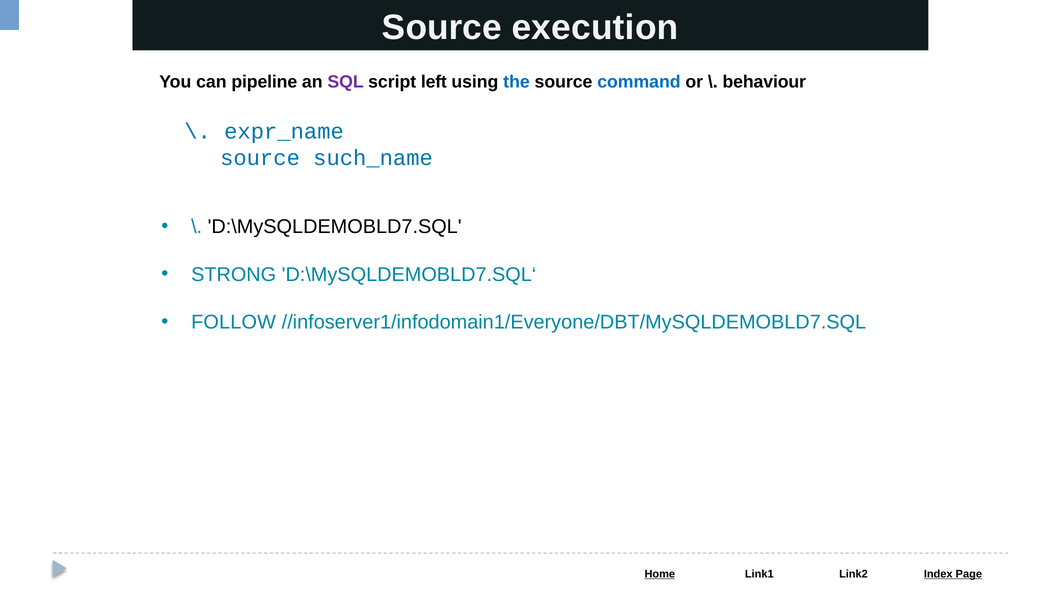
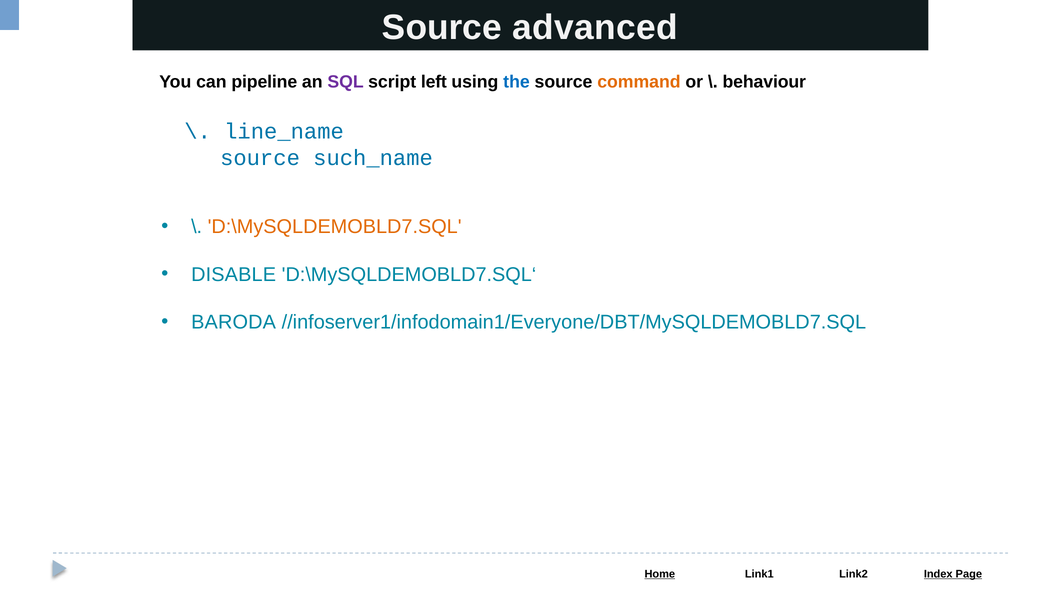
execution: execution -> advanced (595, 28)
command colour: blue -> orange (639, 82)
expr_name: expr_name -> line_name (284, 131)
D:\MySQLDEMOBLD7.SQL colour: black -> orange (335, 227)
STRONG: STRONG -> DISABLE (234, 274)
FOLLOW: FOLLOW -> BARODA (234, 322)
